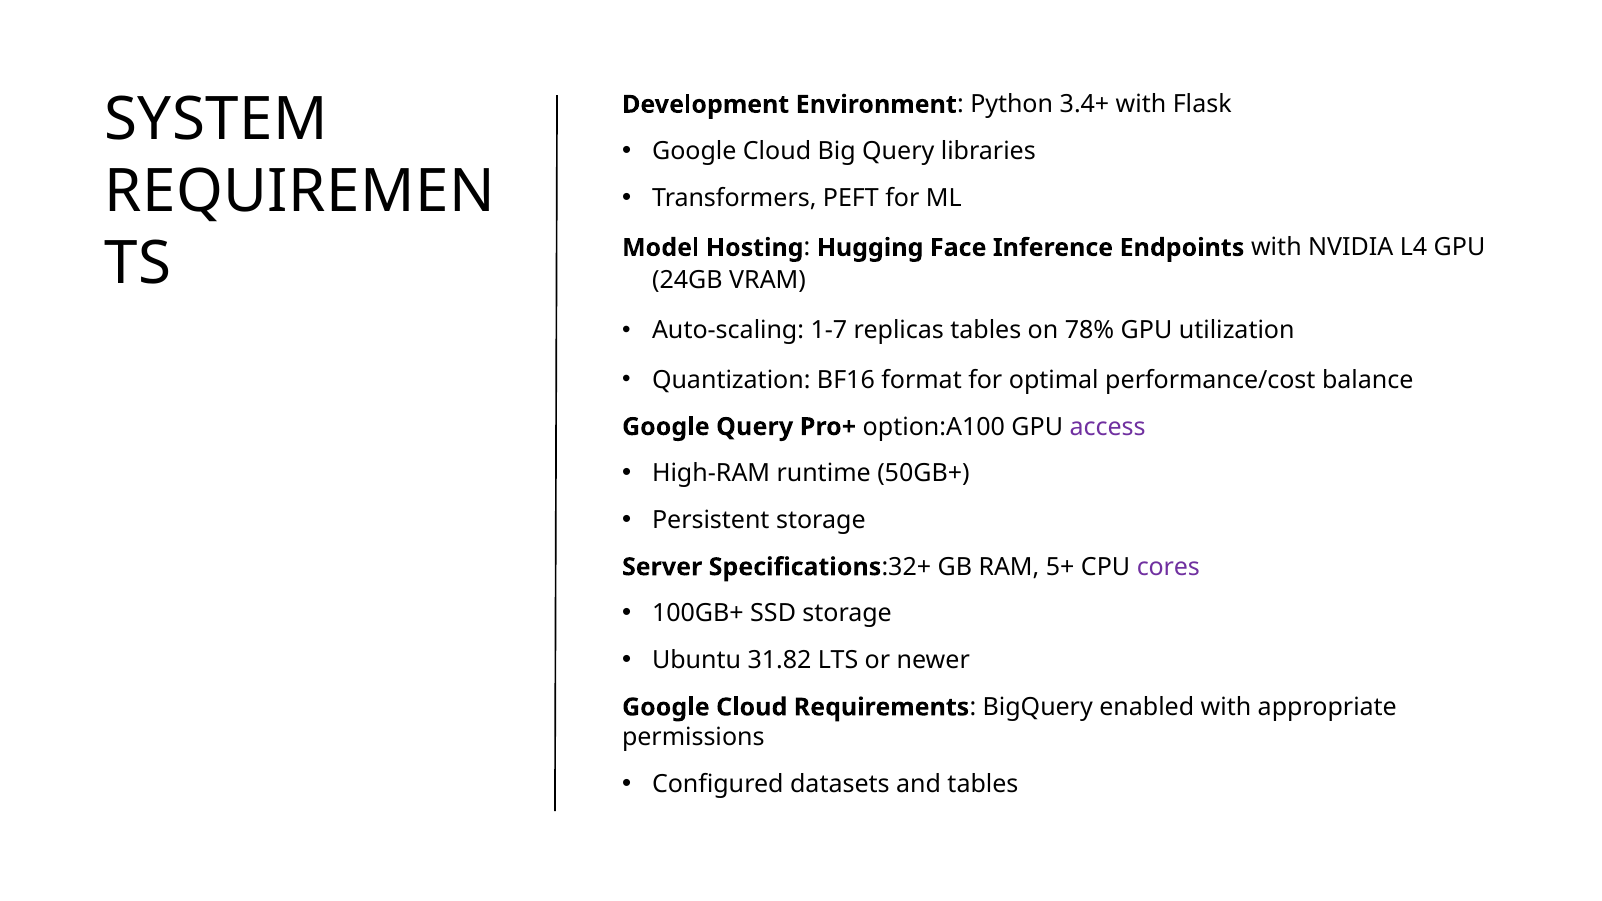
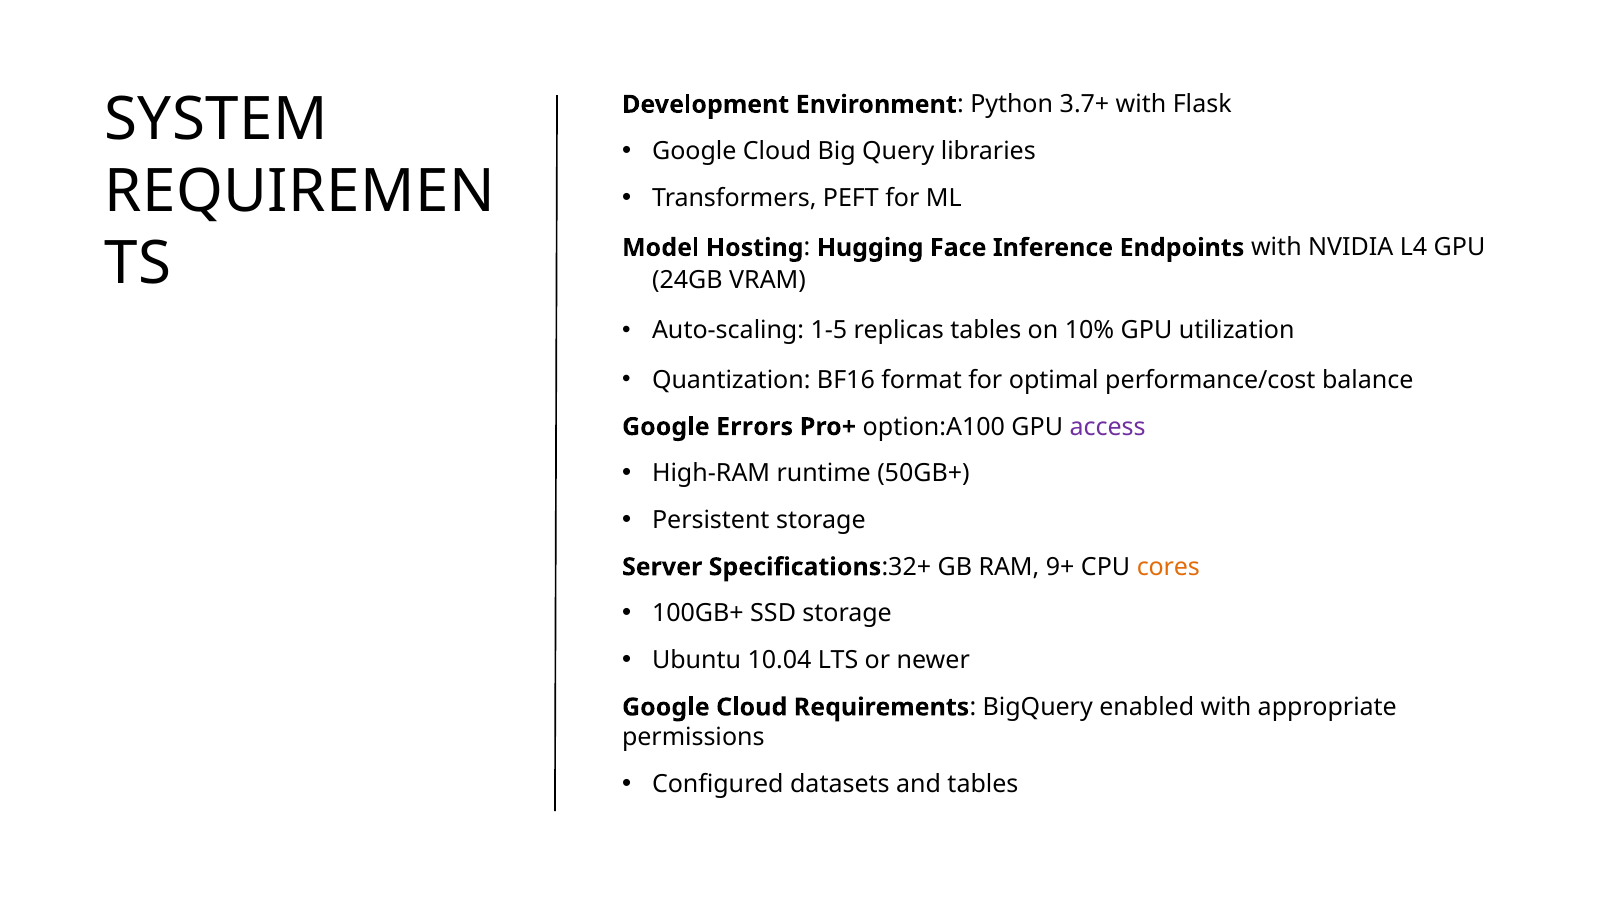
3.4+: 3.4+ -> 3.7+ (1084, 105)
1-7: 1-7 -> 1-5 (829, 330)
78%: 78% -> 10% (1090, 330)
Google Query: Query -> Errors (755, 427)
5+: 5+ -> 9+ (1060, 567)
cores colour: purple -> orange (1168, 567)
31.82: 31.82 -> 10.04 (780, 661)
